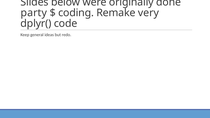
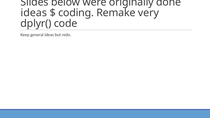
party: party -> ideas (34, 13)
